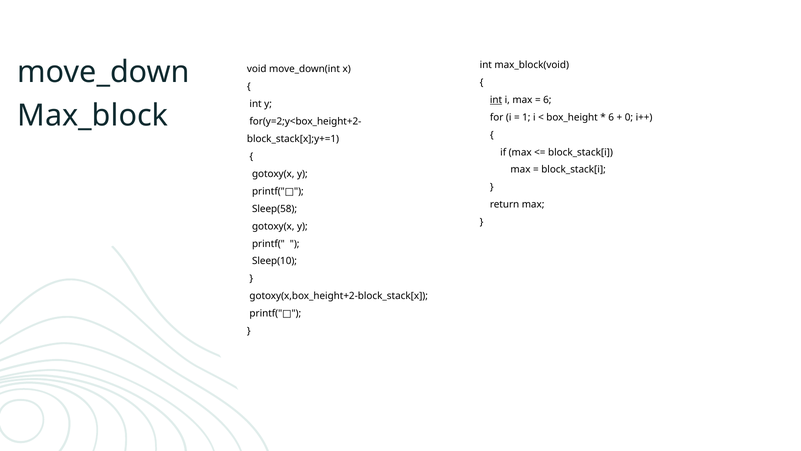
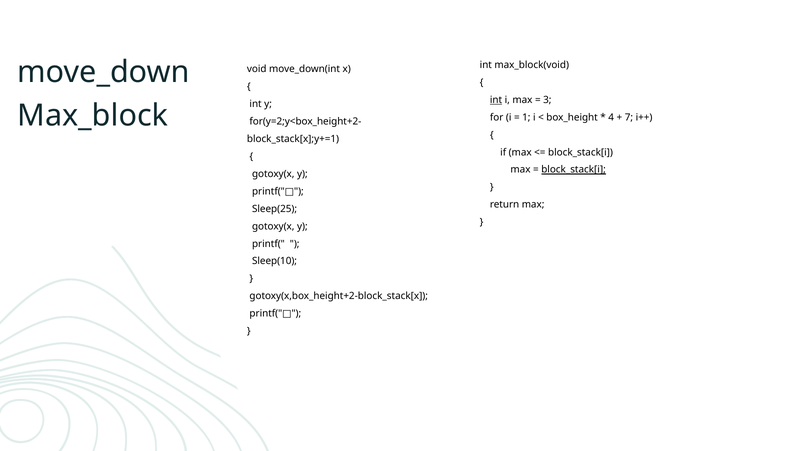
6: 6 -> 3 (547, 100)
6: 6 -> 4 (611, 117)
0: 0 -> 7 (629, 117)
block_stack[i underline: none -> present (574, 170)
Sleep(58: Sleep(58 -> Sleep(25 (275, 209)
